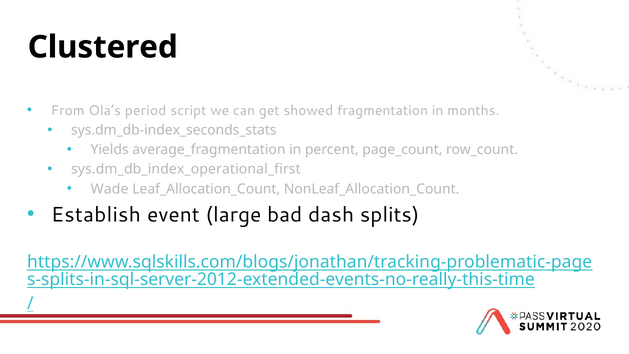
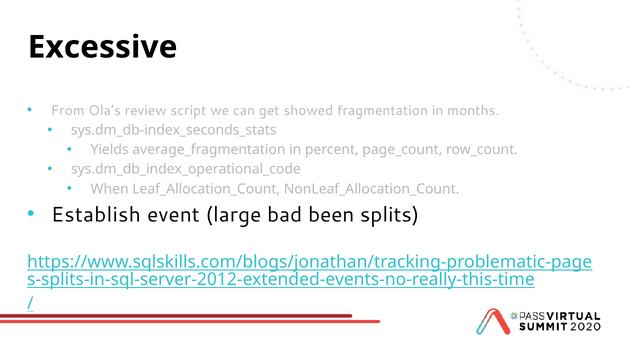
Clustered: Clustered -> Excessive (103, 47)
period: period -> review (146, 111)
sys.dm_db_index_operational_first: sys.dm_db_index_operational_first -> sys.dm_db_index_operational_code (186, 169)
Wade: Wade -> When (110, 189)
dash: dash -> been (331, 214)
